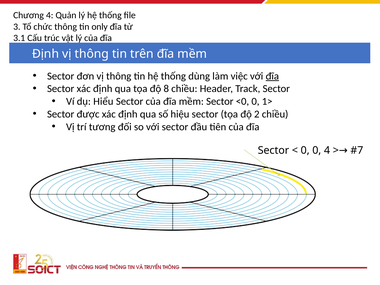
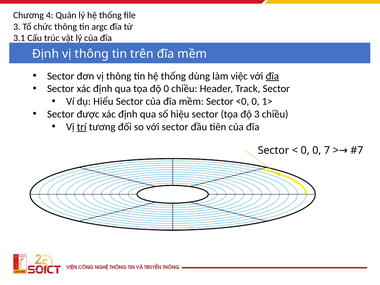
only: only -> argc (100, 27)
độ 8: 8 -> 0 (166, 89)
độ 2: 2 -> 3 (257, 114)
trí underline: none -> present (82, 127)
4: 4 -> 7 (327, 150)
